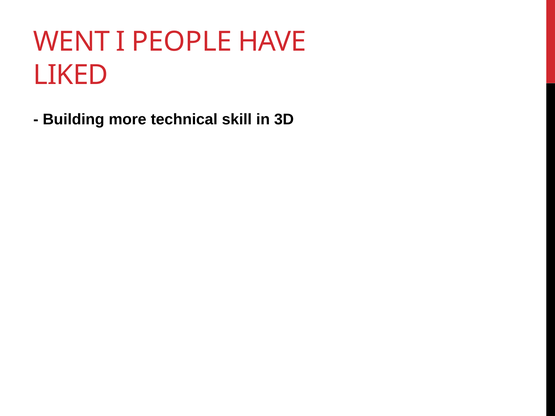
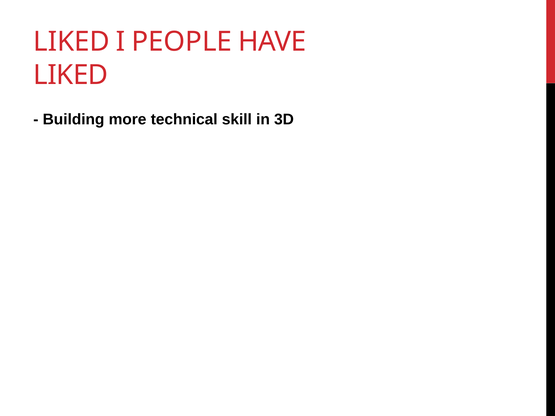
WENT: WENT -> LIKED (71, 42)
